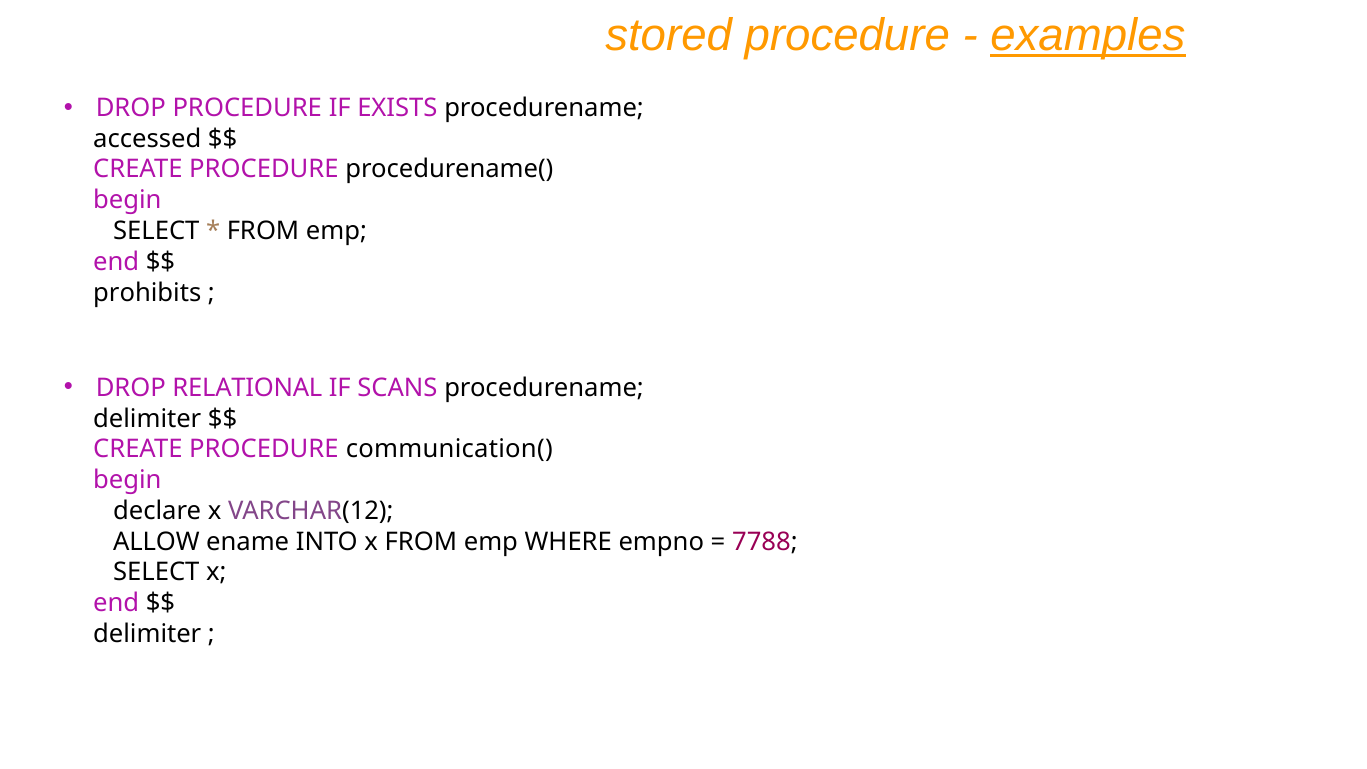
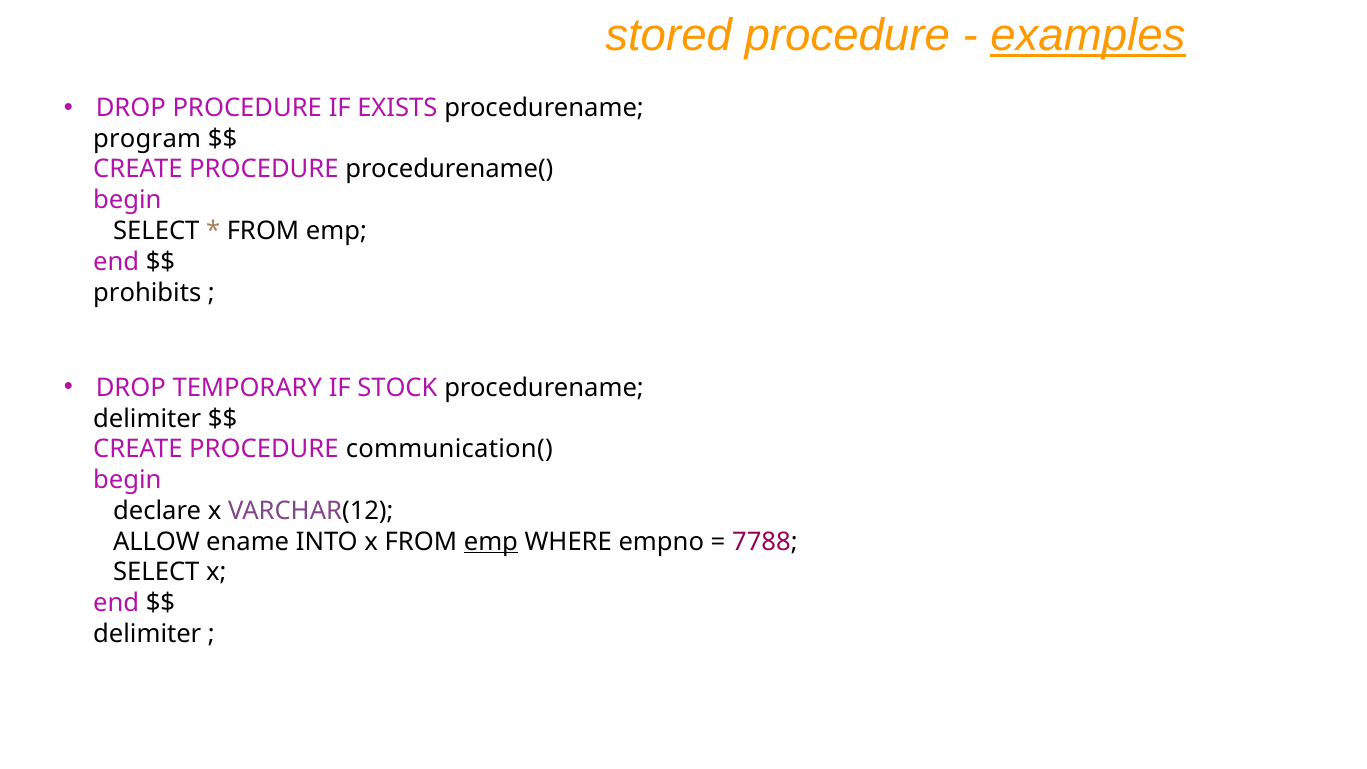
accessed: accessed -> program (147, 139)
RELATIONAL: RELATIONAL -> TEMPORARY (247, 388)
SCANS: SCANS -> STOCK (397, 388)
emp underline: none -> present (491, 542)
